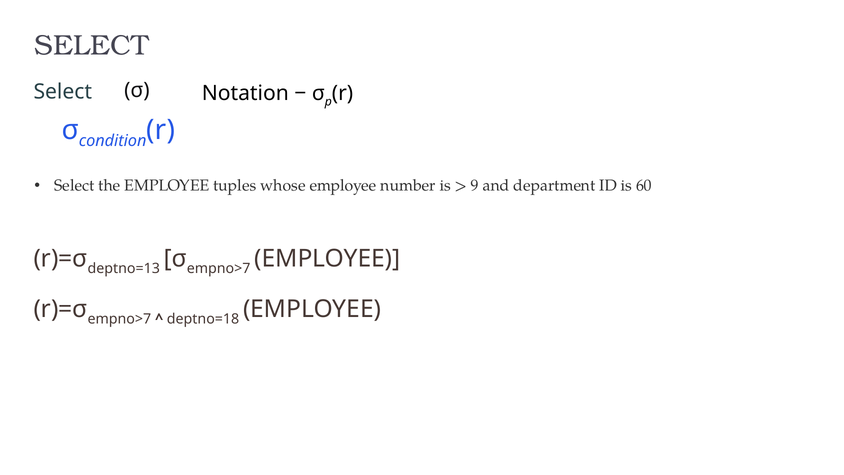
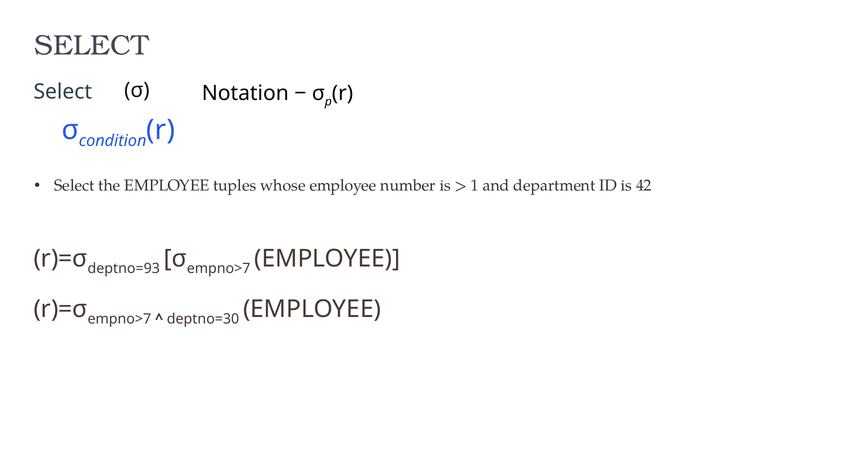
9: 9 -> 1 (475, 186)
60: 60 -> 42 (644, 186)
deptno=13: deptno=13 -> deptno=93 (124, 268)
deptno=18: deptno=18 -> deptno=30 (203, 319)
